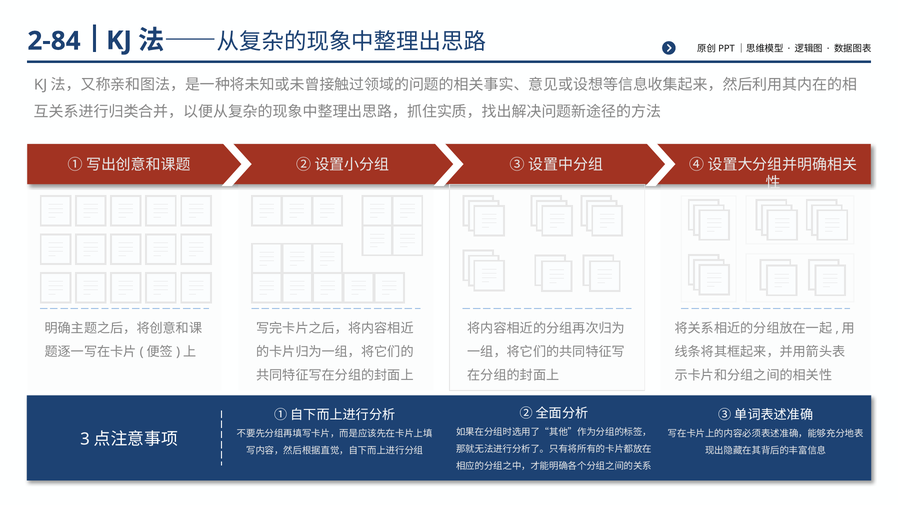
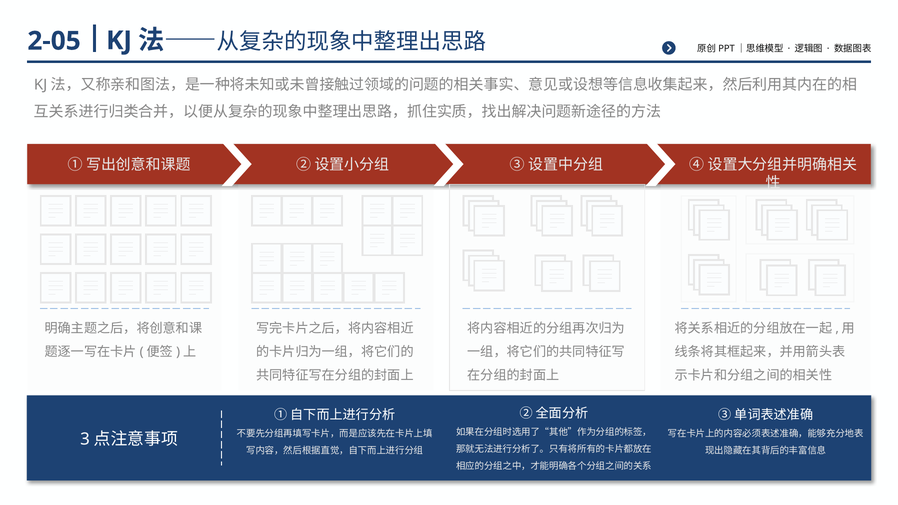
2-84: 2-84 -> 2-05 (54, 41)
